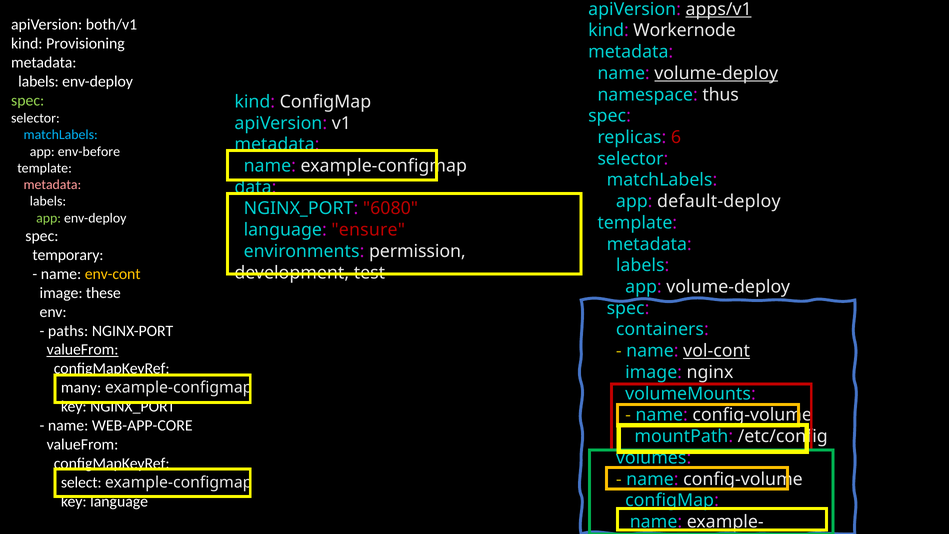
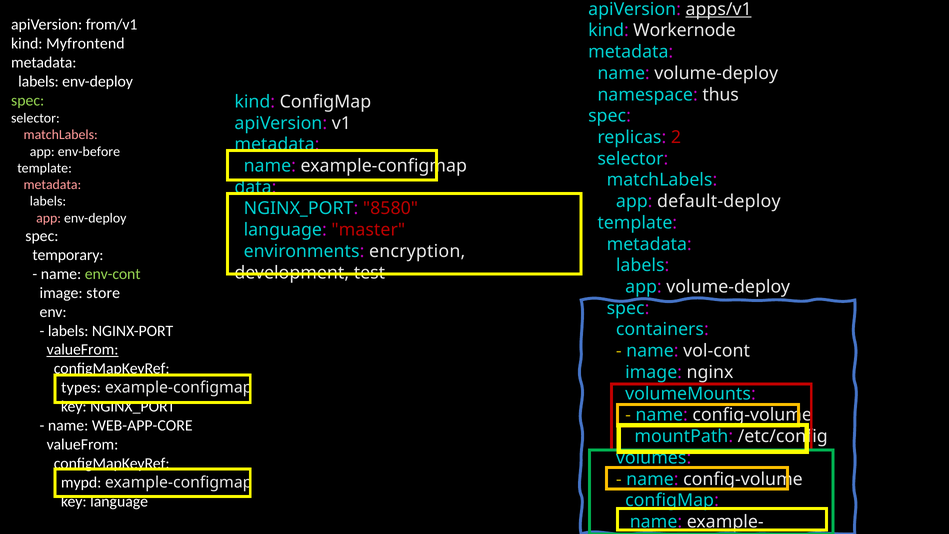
both/v1: both/v1 -> from/v1 (112, 25)
Provisioning: Provisioning -> Myfrontend (85, 44)
volume-deploy underline: present -> none (716, 73)
matchLabels colour: light blue -> pink (61, 135)
6: 6 -> 2 (676, 137)
6080: 6080 -> 8580 (391, 208)
app colour: light green -> pink (49, 218)
ensure: ensure -> master (368, 230)
permission: permission -> encryption (417, 251)
env-cont colour: yellow -> light green (113, 274)
these: these -> store (103, 293)
paths: paths -> labels (68, 331)
vol-cont underline: present -> none (717, 351)
many: many -> types (81, 388)
select: select -> mypd (81, 482)
